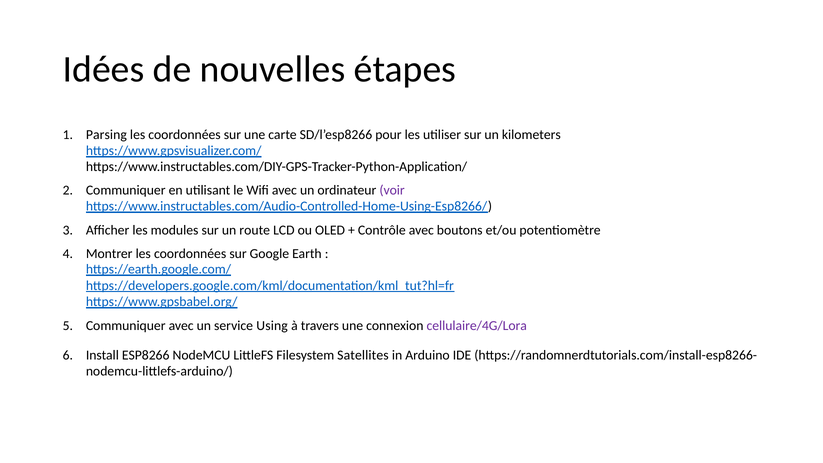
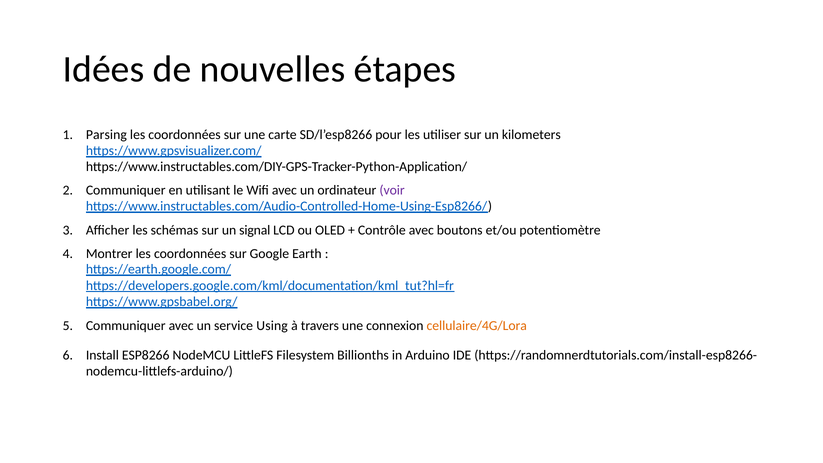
modules: modules -> schémas (175, 230)
route: route -> signal (255, 230)
cellulaire/4G/Lora colour: purple -> orange (477, 325)
Satellites: Satellites -> Billionths (363, 355)
